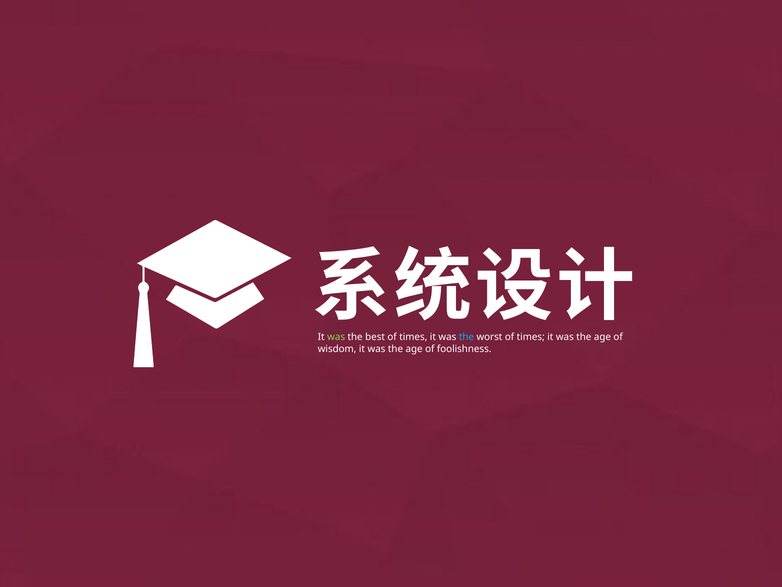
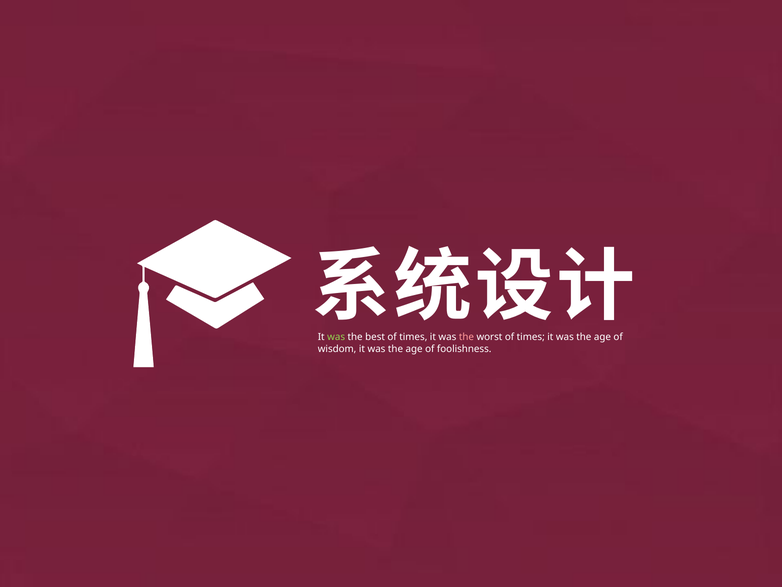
the colour: light blue -> pink (466, 337)
